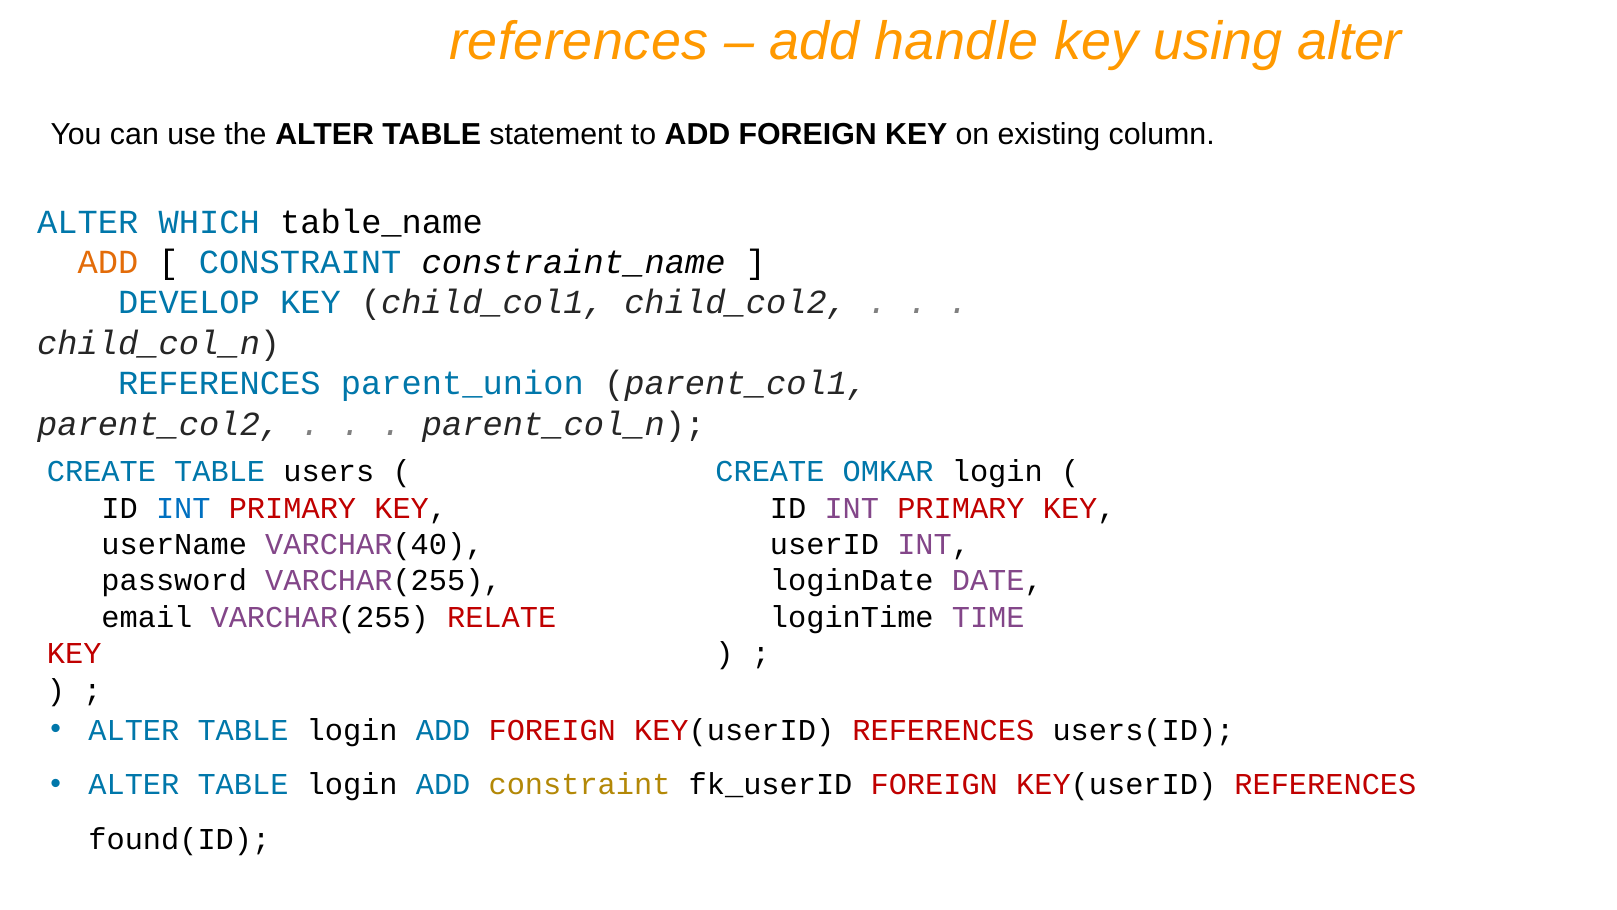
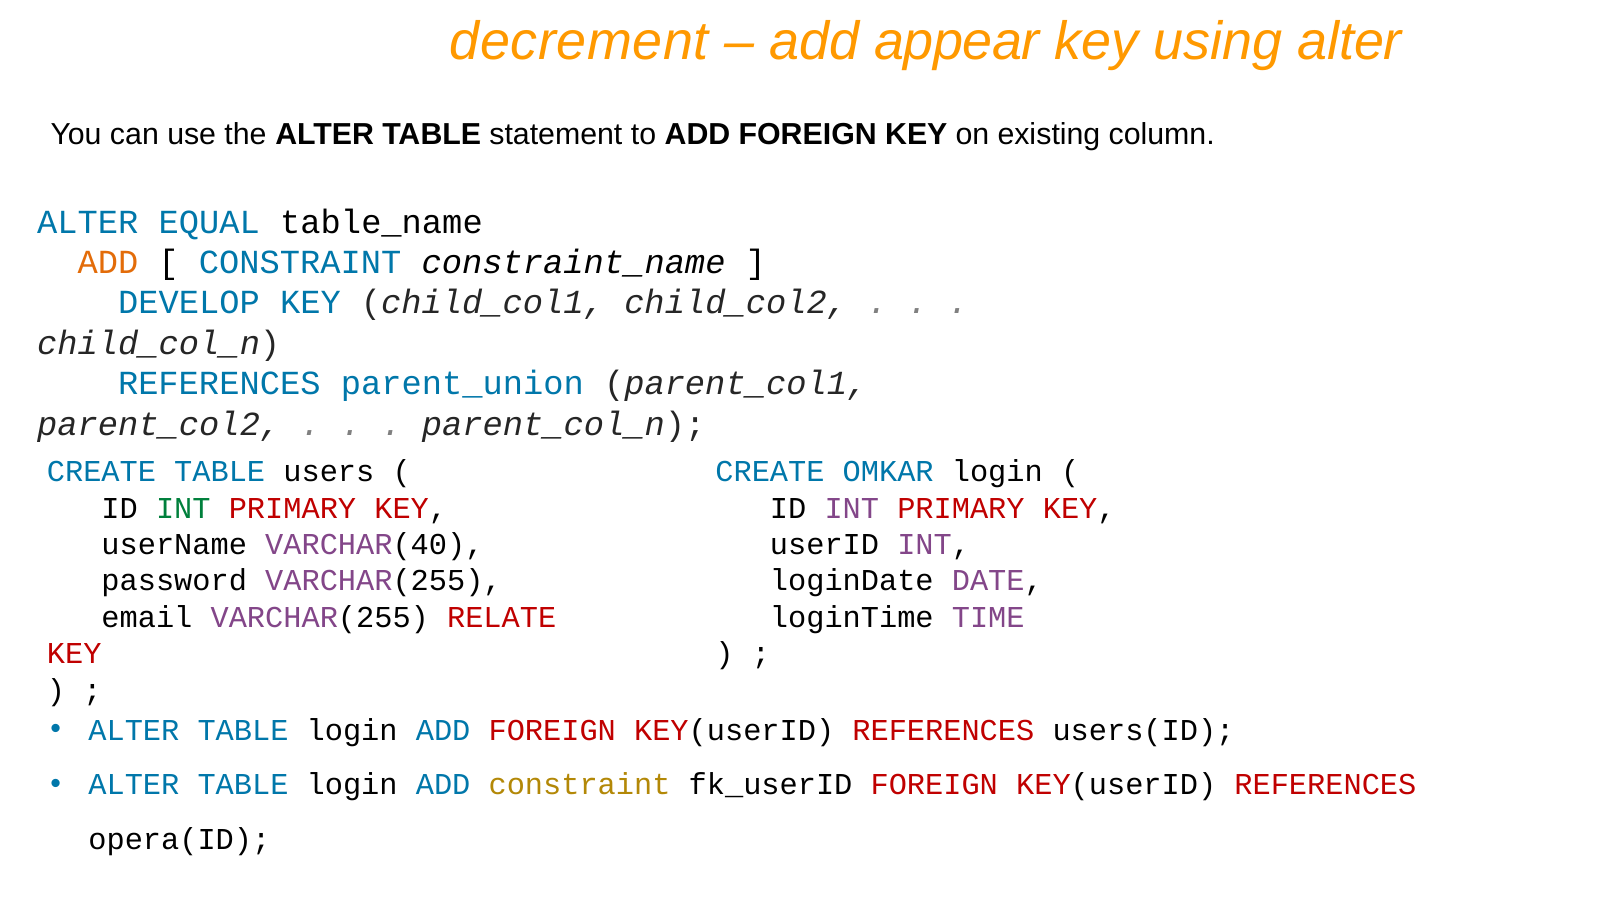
references: references -> decrement (579, 42)
handle: handle -> appear (957, 42)
WHICH: WHICH -> EQUAL (209, 222)
INT colour: blue -> green (183, 508)
found(ID: found(ID -> opera(ID (179, 839)
